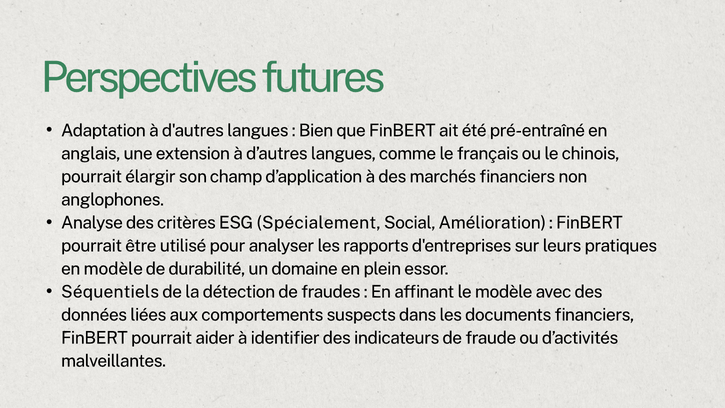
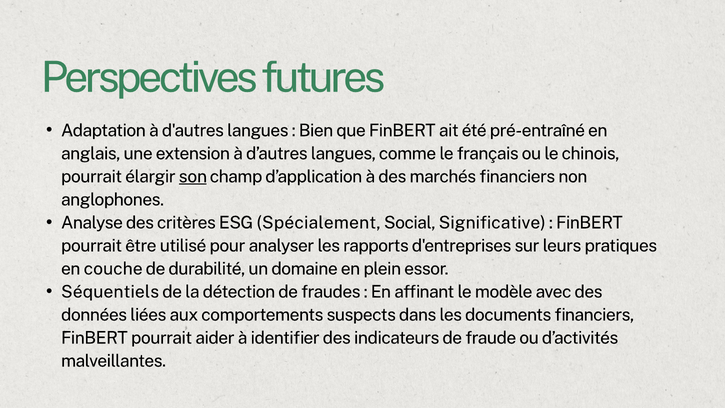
son underline: none -> present (193, 177)
Amélioration: Amélioration -> Significative (492, 223)
en modèle: modèle -> couche (113, 269)
